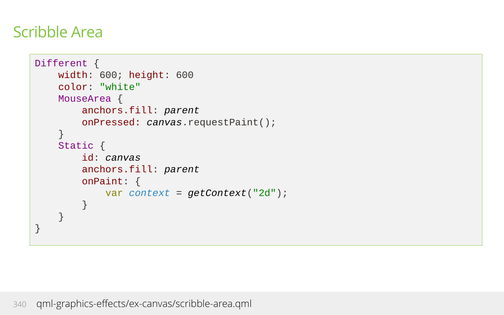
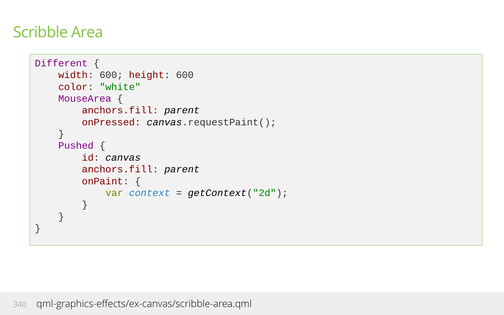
Static: Static -> Pushed (76, 146)
